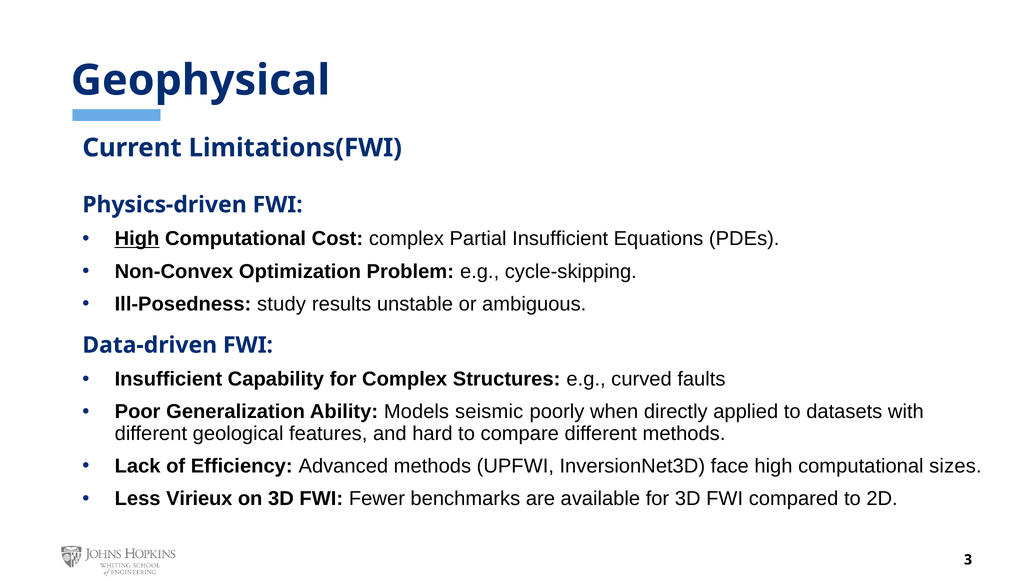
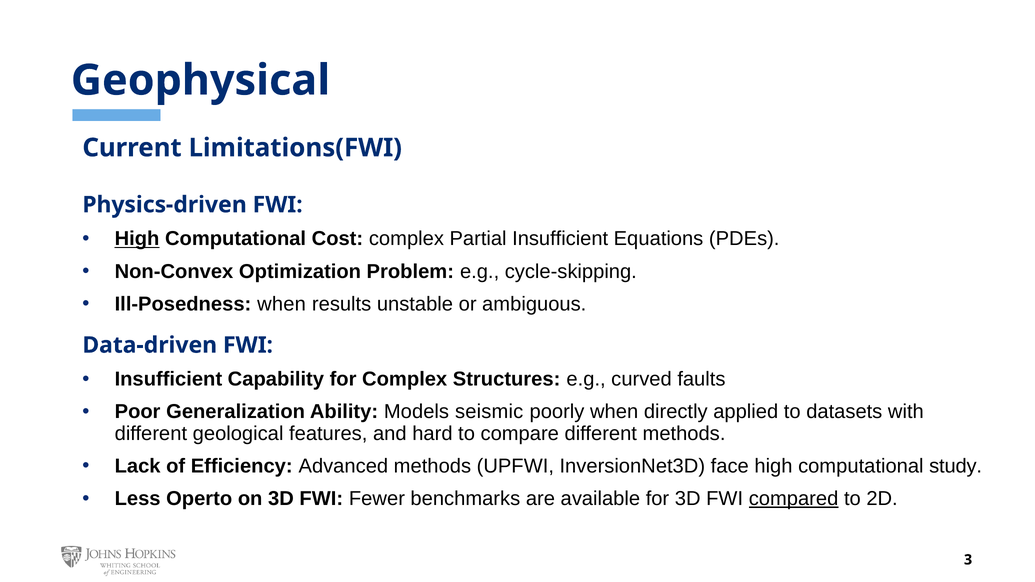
Ill-Posedness study: study -> when (282, 304)
sizes: sizes -> study (956, 466)
Virieux: Virieux -> Operto (199, 499)
compared underline: none -> present (794, 499)
